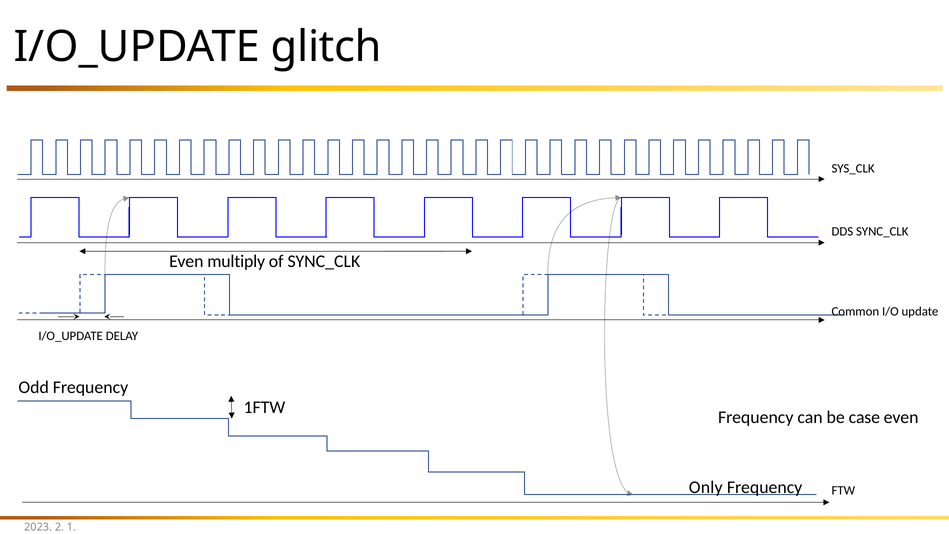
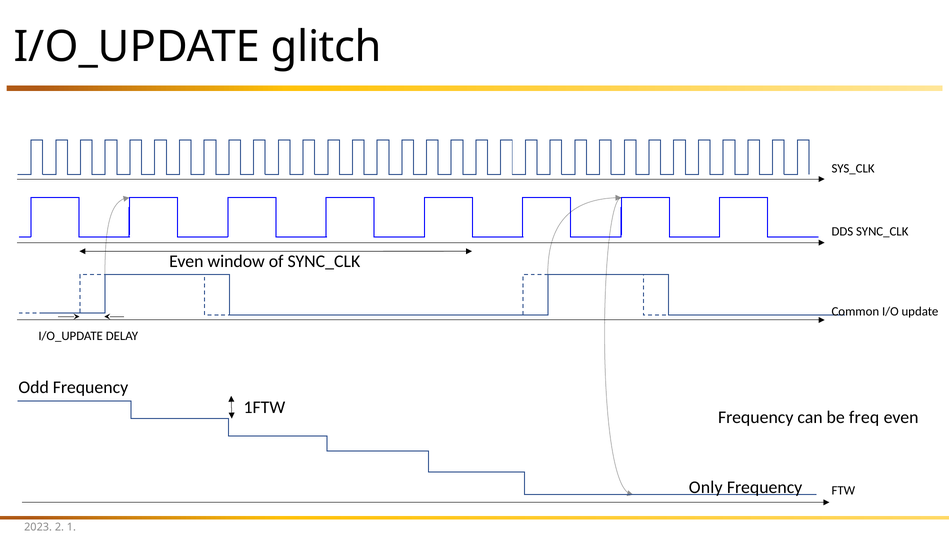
multiply: multiply -> window (236, 261)
case: case -> freq (864, 417)
